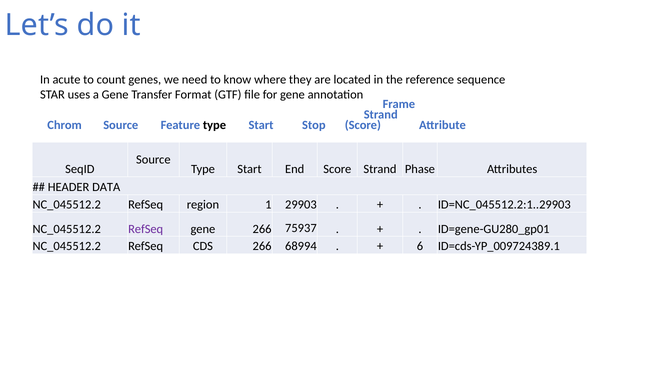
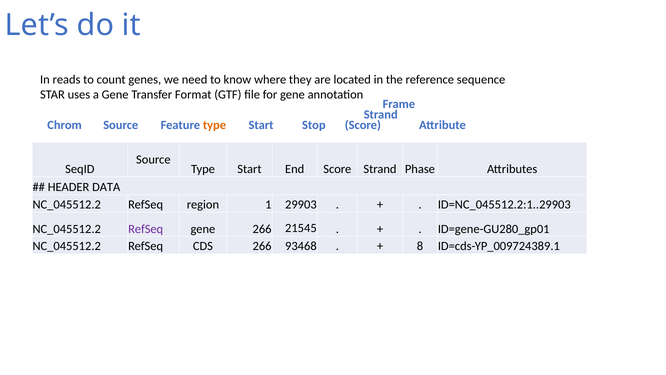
acute: acute -> reads (67, 79)
type colour: black -> orange (215, 125)
75937: 75937 -> 21545 (301, 228)
68994: 68994 -> 93468 (301, 246)
6: 6 -> 8 (420, 246)
